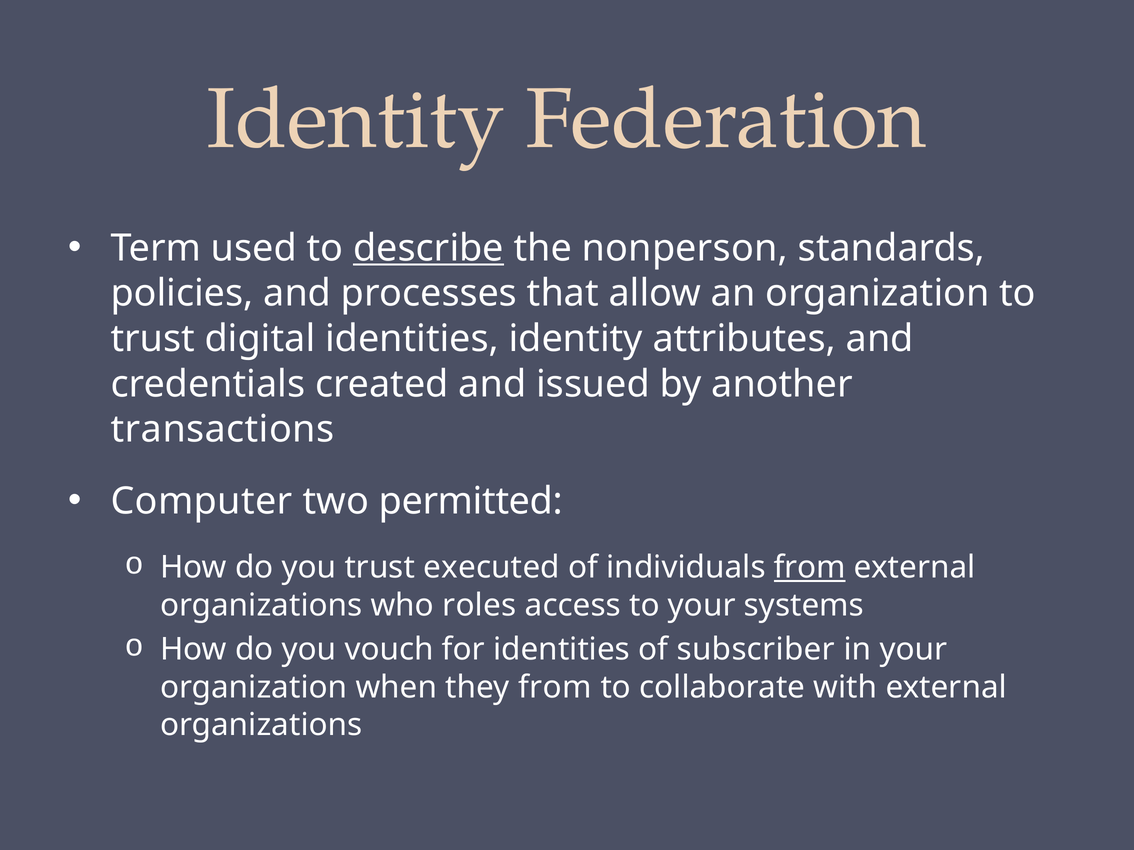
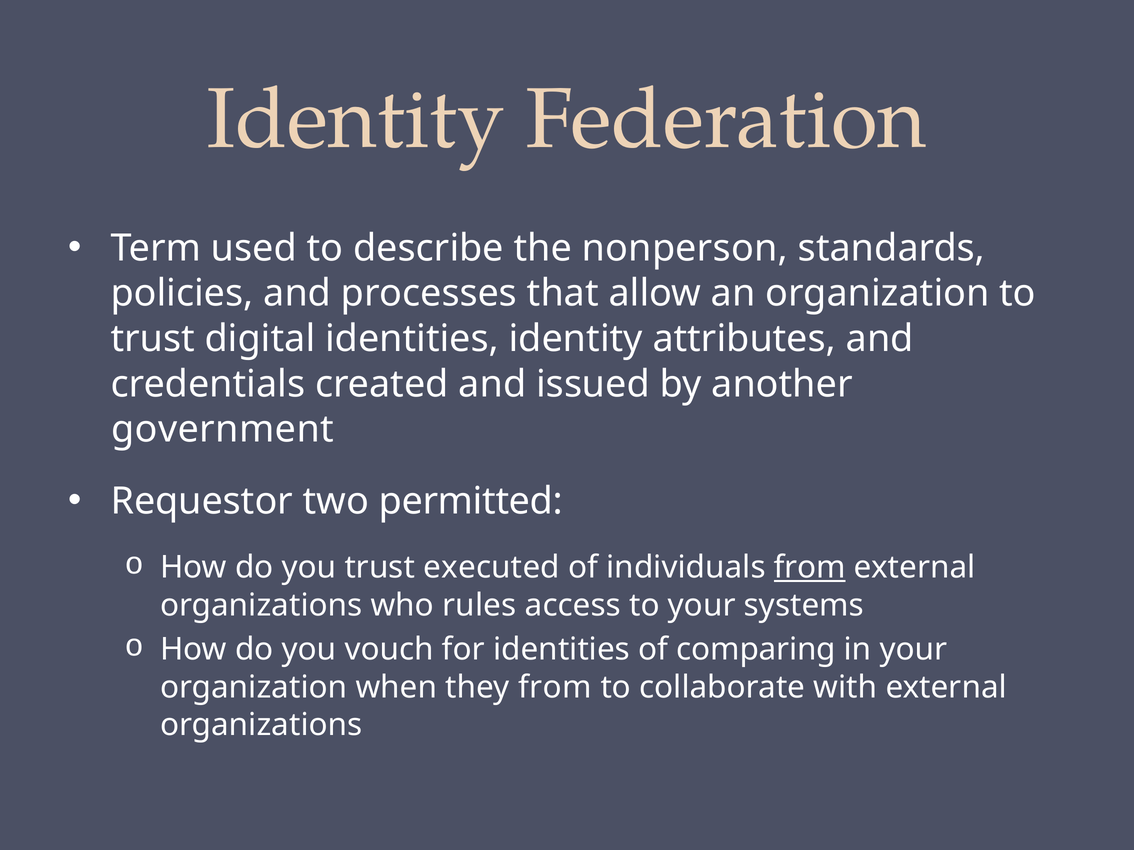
describe underline: present -> none (429, 248)
transactions: transactions -> government (223, 430)
Computer: Computer -> Requestor (202, 502)
roles: roles -> rules (479, 606)
subscriber: subscriber -> comparing (756, 650)
